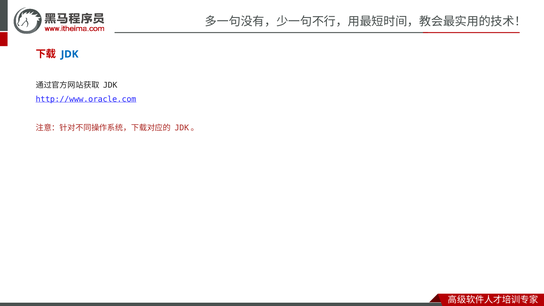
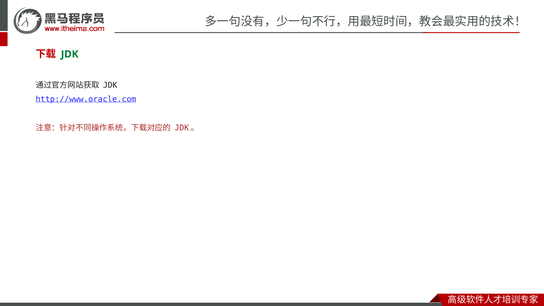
JDK colour: blue -> green (70, 54)
